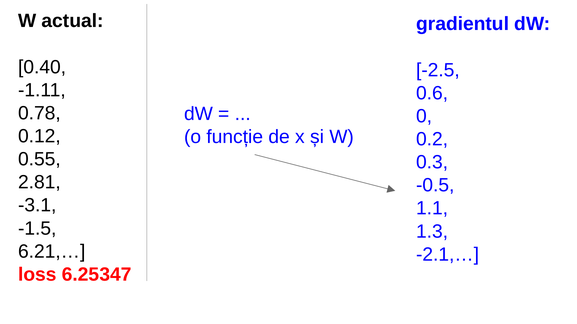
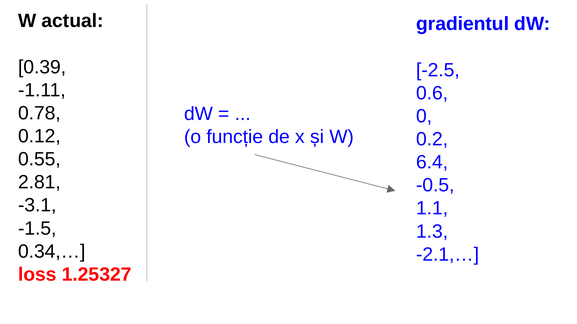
0.40: 0.40 -> 0.39 (42, 67)
0.3: 0.3 -> 6.4 (432, 163)
6.21,…: 6.21,… -> 0.34,… (52, 252)
6.25347: 6.25347 -> 1.25327 (97, 275)
